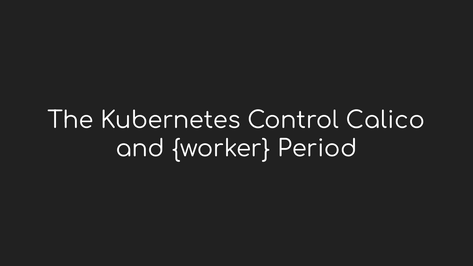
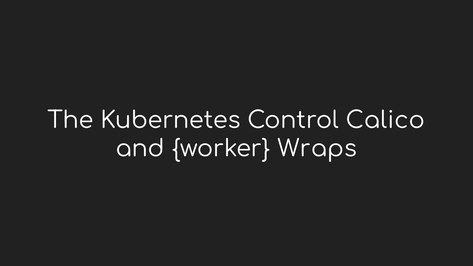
Period: Period -> Wraps (317, 149)
